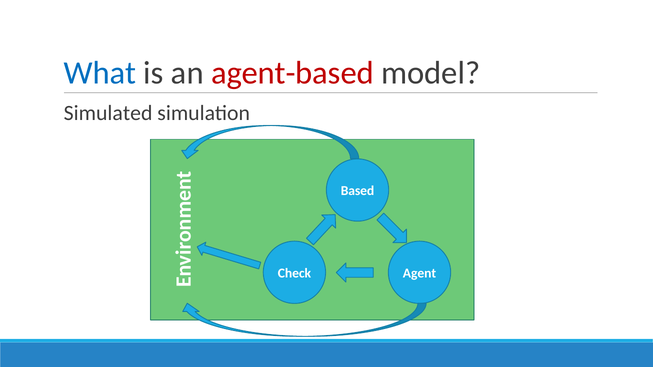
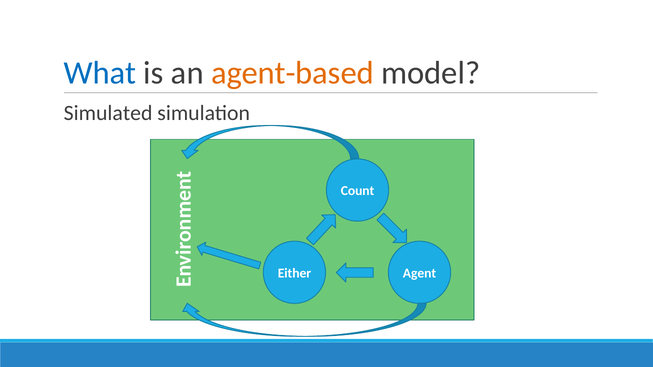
agent-based colour: red -> orange (292, 73)
Based: Based -> Count (358, 191)
Check: Check -> Either (294, 273)
